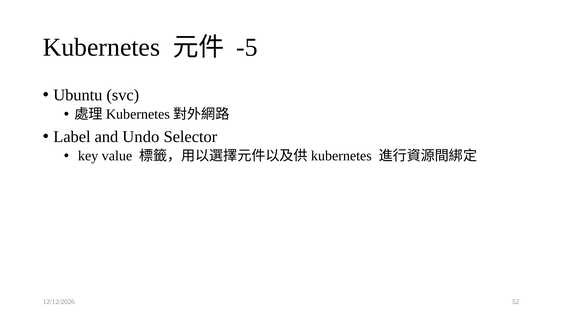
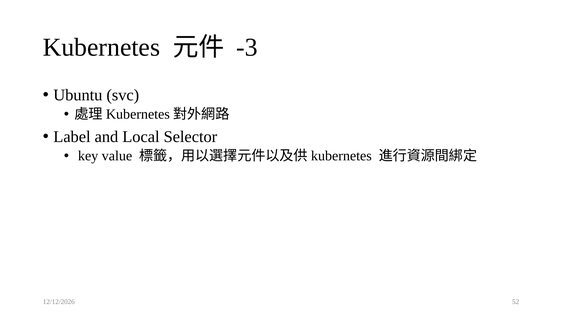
-5: -5 -> -3 (247, 47)
Undo: Undo -> Local (141, 137)
